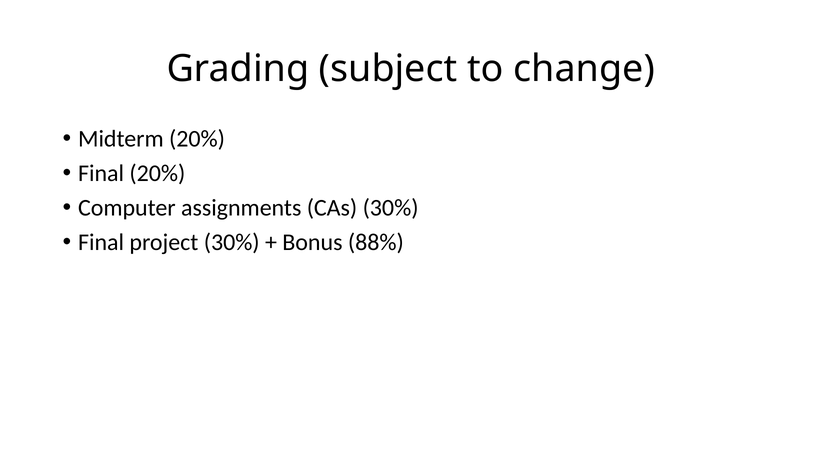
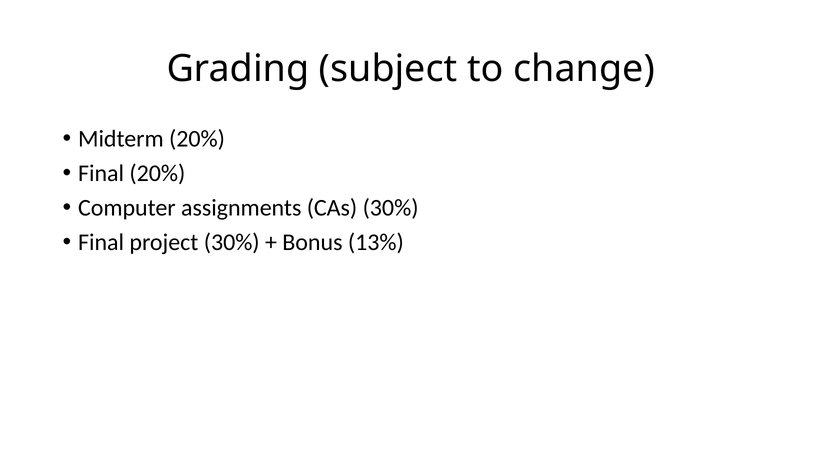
88%: 88% -> 13% (376, 242)
